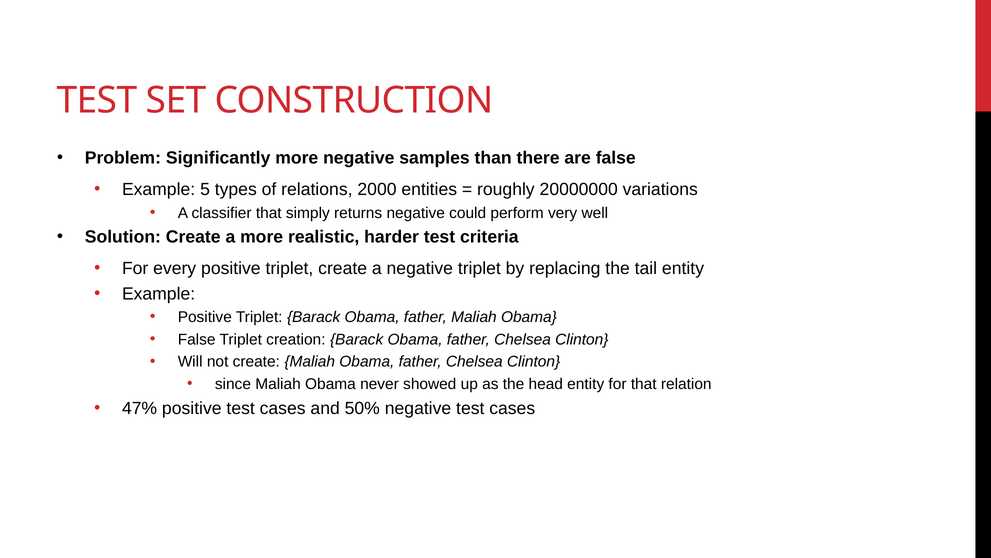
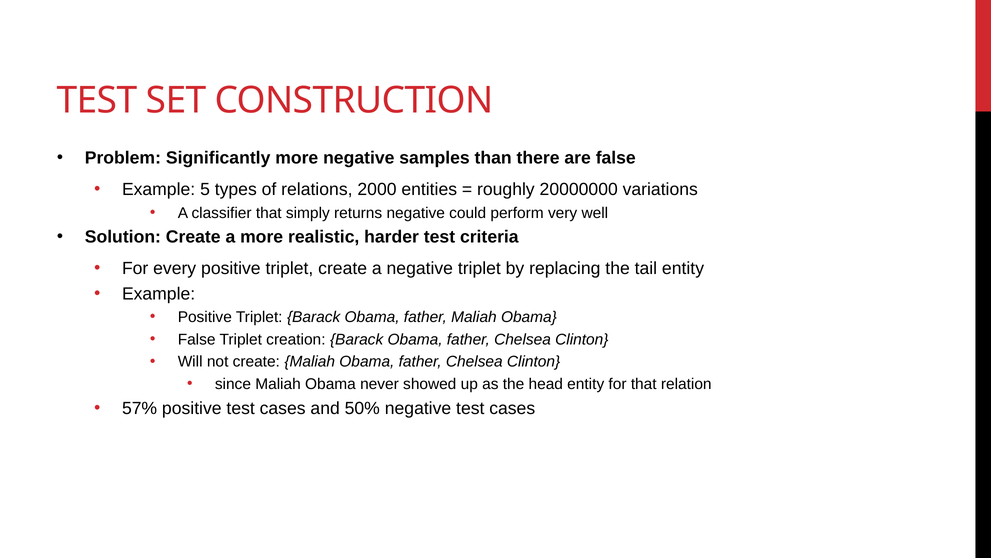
47%: 47% -> 57% (140, 408)
